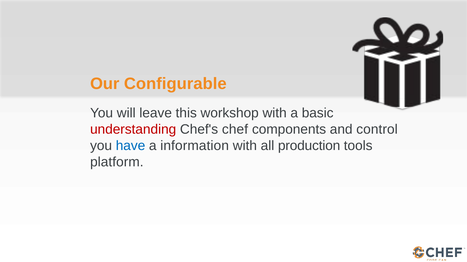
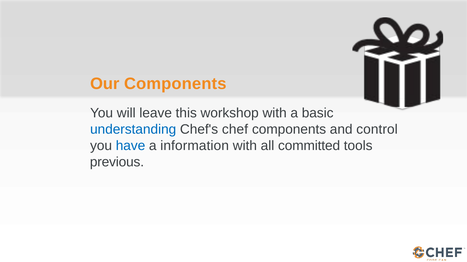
Our Configurable: Configurable -> Components (175, 84)
understanding colour: red -> blue (133, 130)
production: production -> committed (309, 146)
platform: platform -> previous (117, 162)
